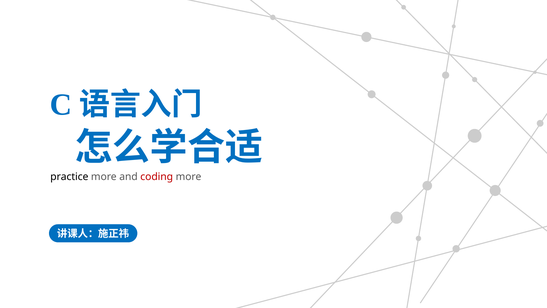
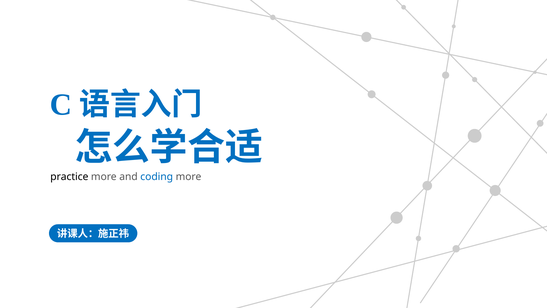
coding colour: red -> blue (157, 176)
